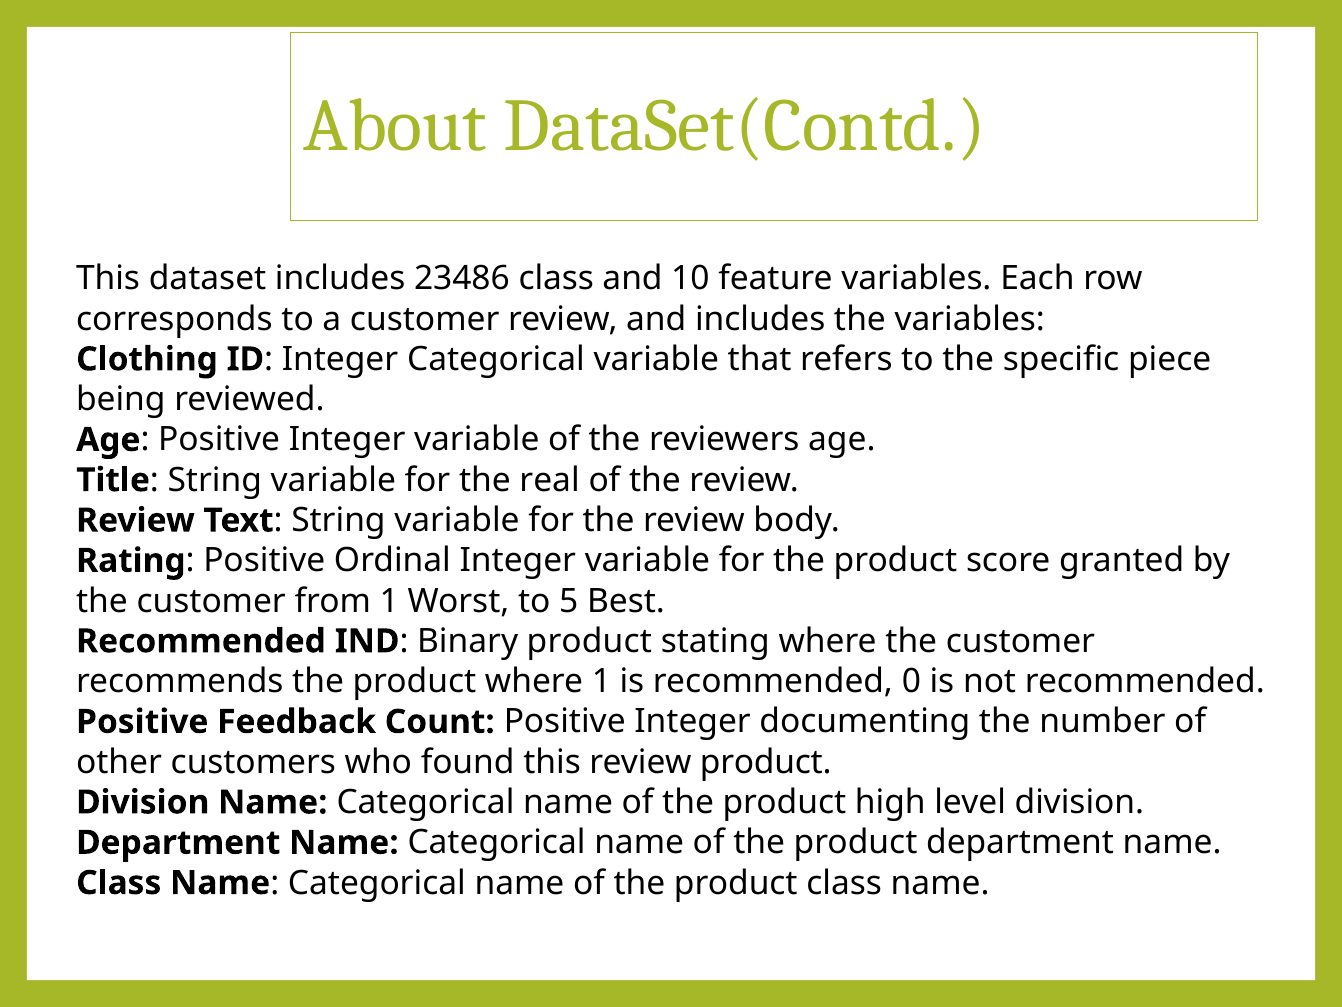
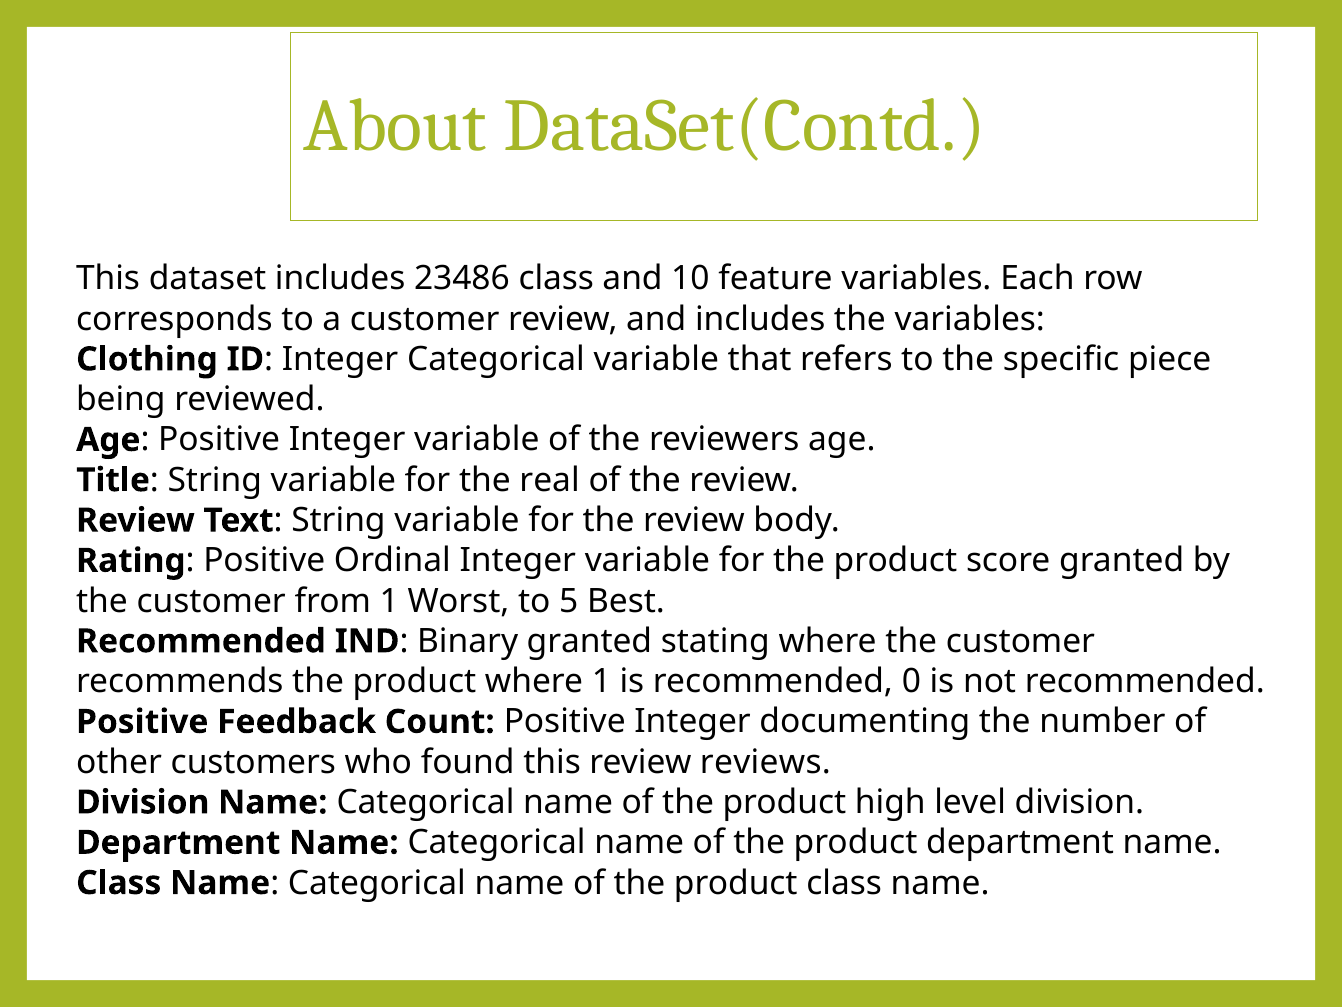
Binary product: product -> granted (589, 641)
review product: product -> reviews (765, 762)
